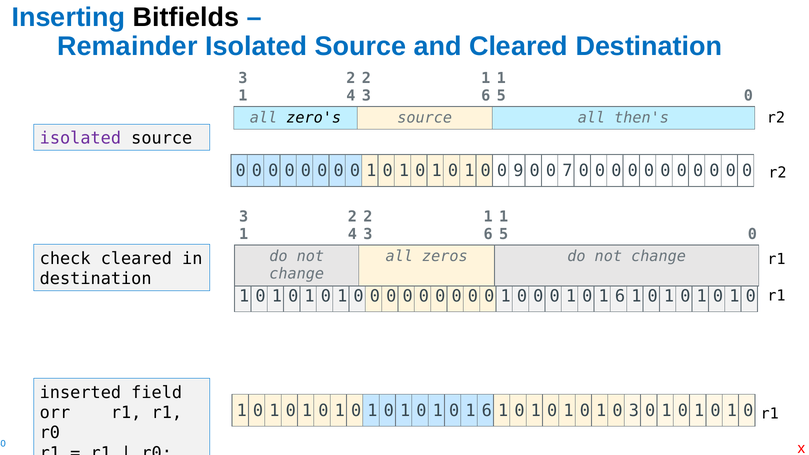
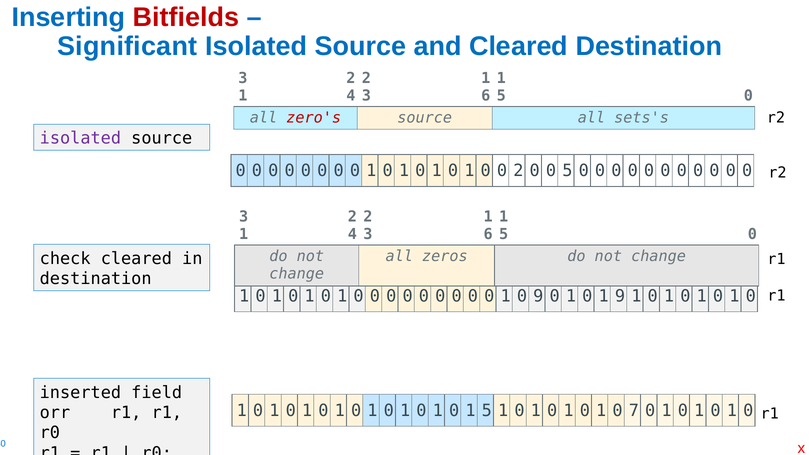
Bitfields colour: black -> red (186, 17)
Remainder: Remainder -> Significant (127, 46)
zero's colour: black -> red (314, 118)
then's: then's -> sets's (642, 118)
0 9: 9 -> 2 (518, 171)
0 7: 7 -> 5 (567, 171)
0: 0 -> 9 (538, 296)
6: 6 -> 9 (620, 296)
6: 6 -> 5 (487, 411)
3: 3 -> 7 (634, 411)
